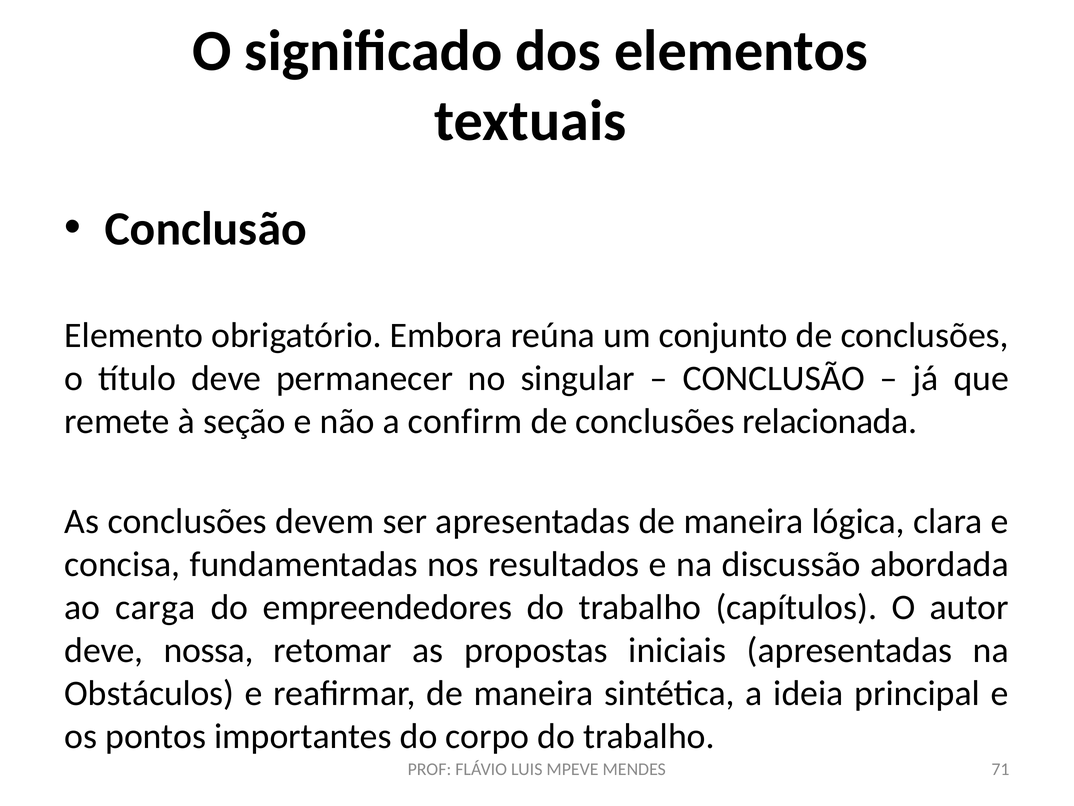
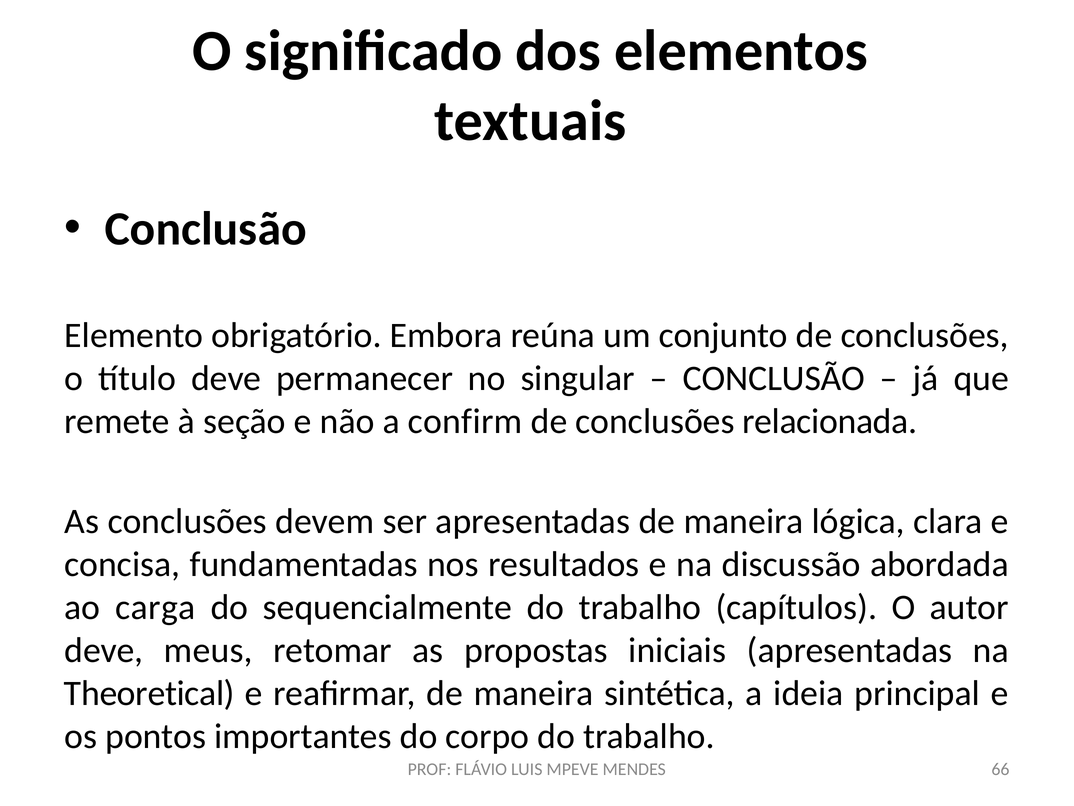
empreendedores: empreendedores -> sequencialmente (387, 607)
nossa: nossa -> meus (208, 650)
Obstáculos: Obstáculos -> Theoretical (149, 693)
71: 71 -> 66 (1000, 769)
